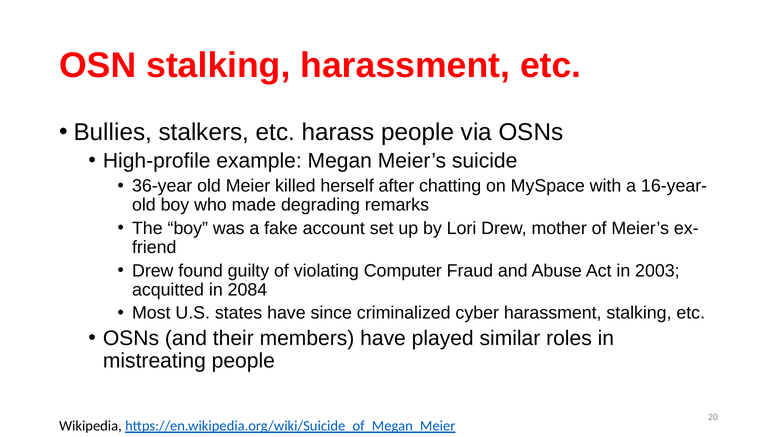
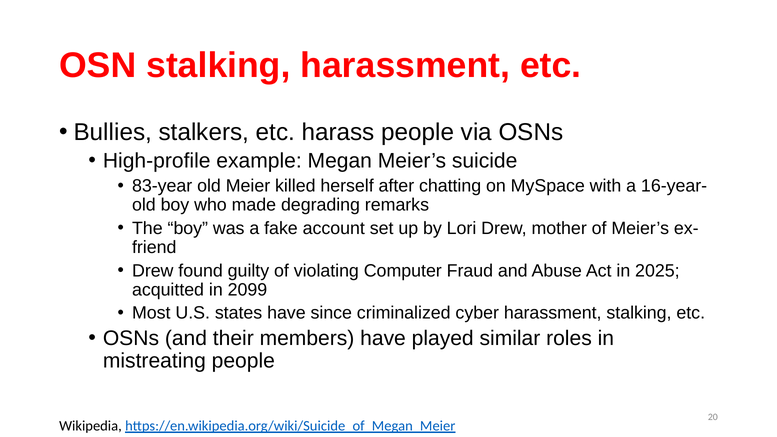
36-year: 36-year -> 83-year (162, 186)
2003: 2003 -> 2025 (657, 271)
2084: 2084 -> 2099 (247, 290)
